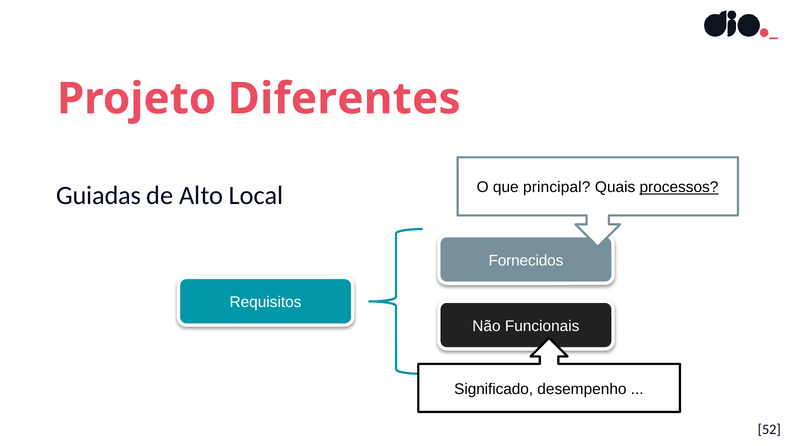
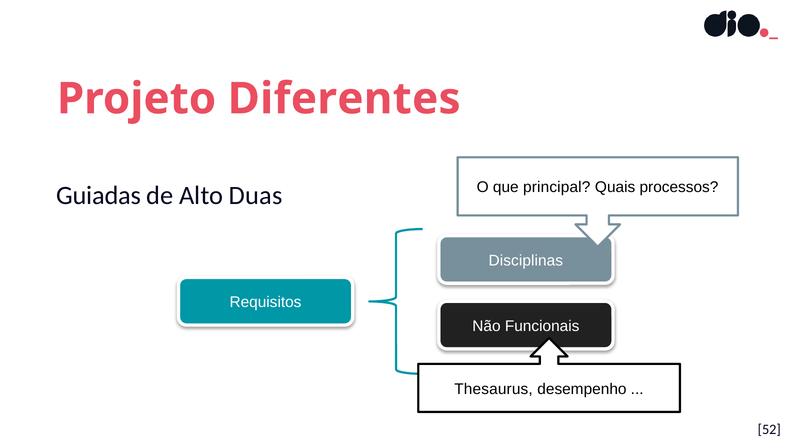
processos underline: present -> none (679, 187)
Local: Local -> Duas (256, 195)
Fornecidos: Fornecidos -> Disciplinas (526, 260)
Significado: Significado -> Thesaurus (494, 389)
